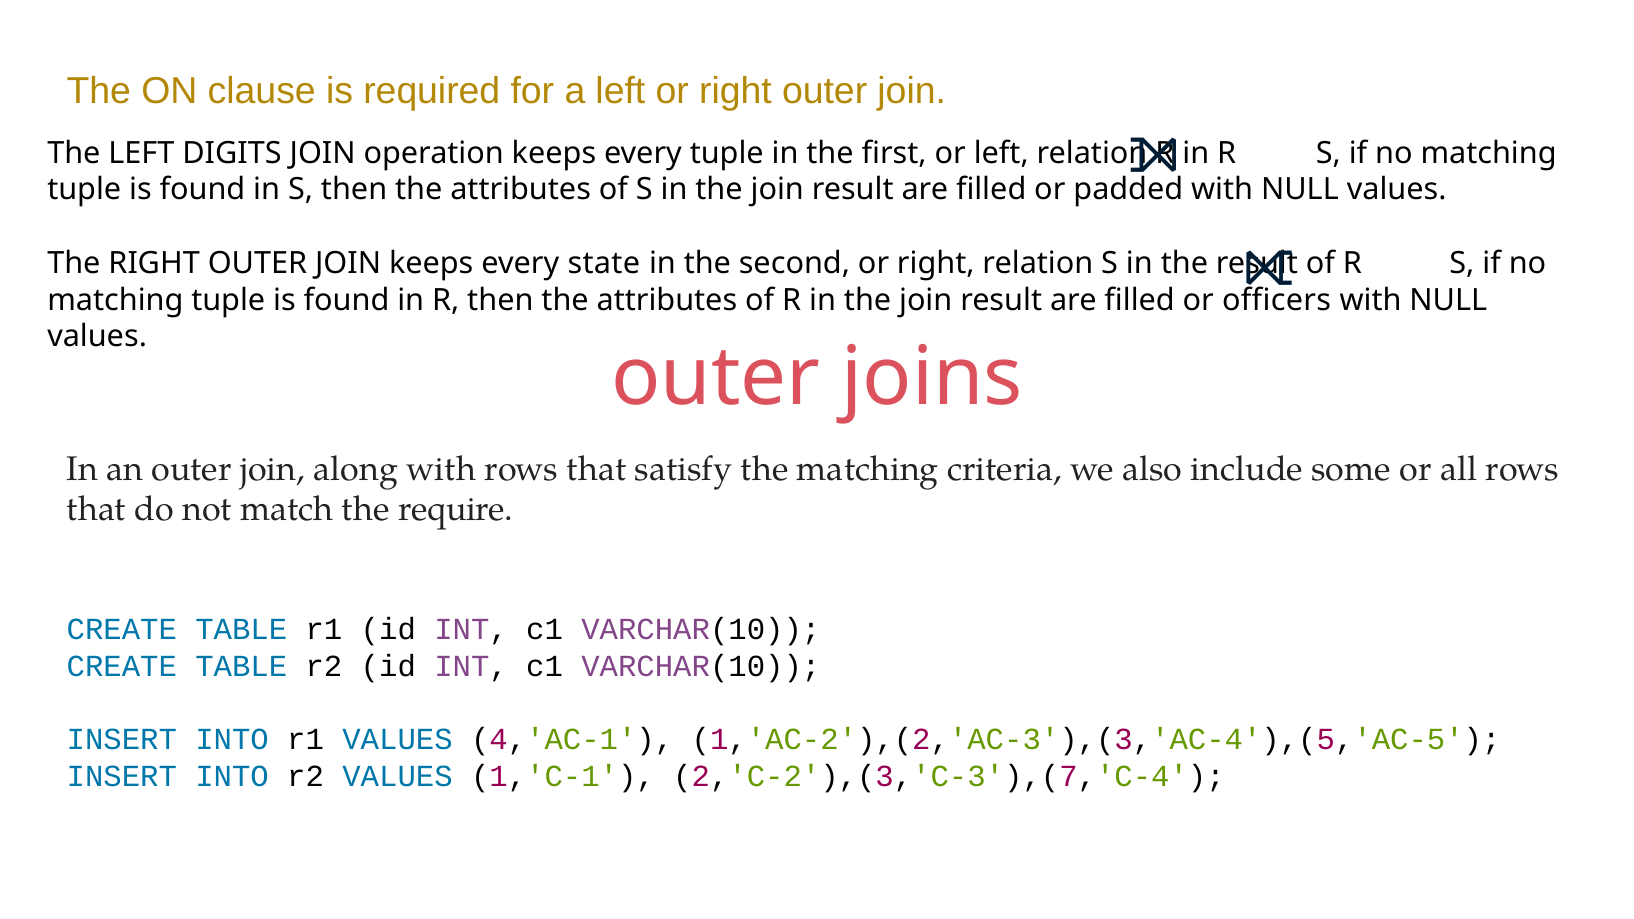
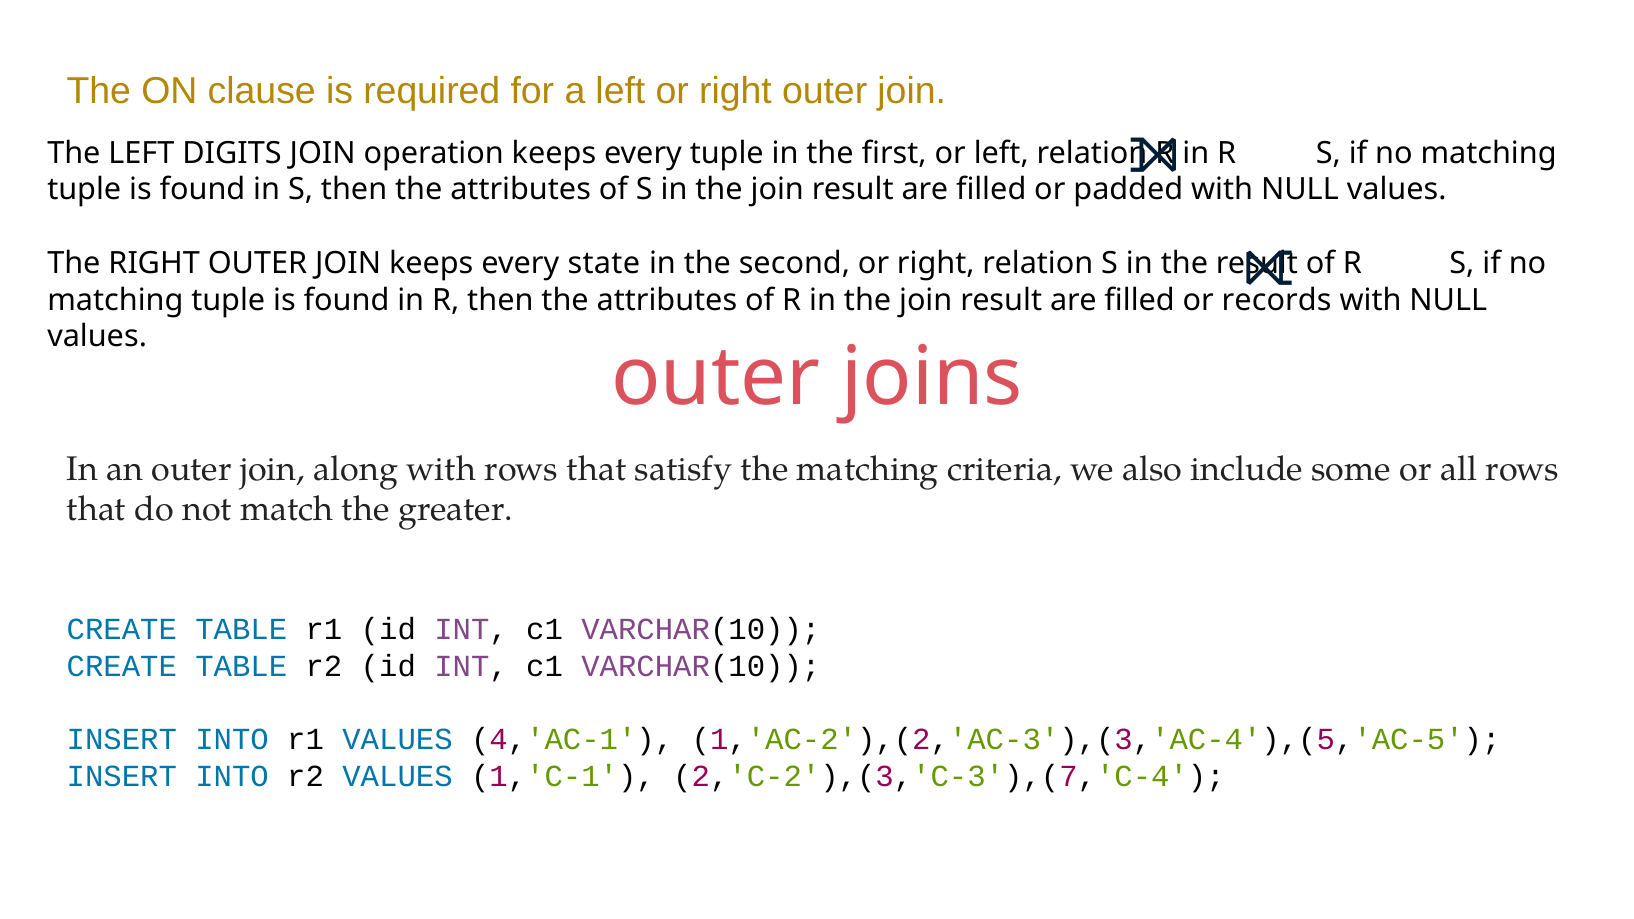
officers: officers -> records (1277, 300)
require: require -> greater (456, 510)
